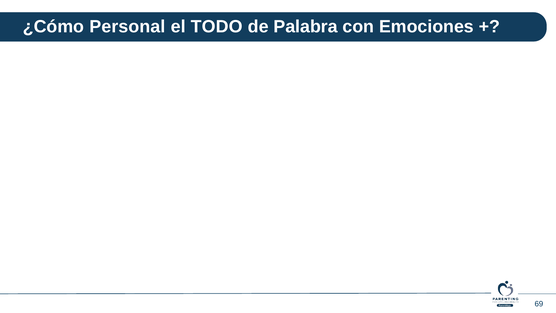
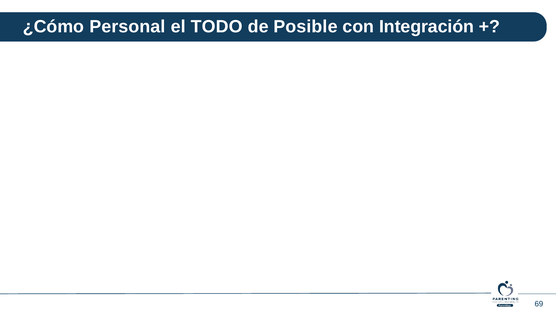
Palabra: Palabra -> Posible (306, 27)
Emociones: Emociones -> Integración (427, 27)
